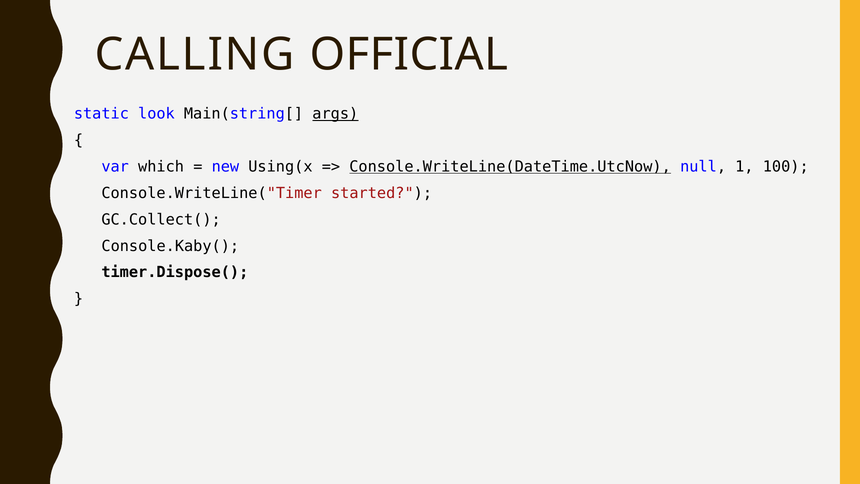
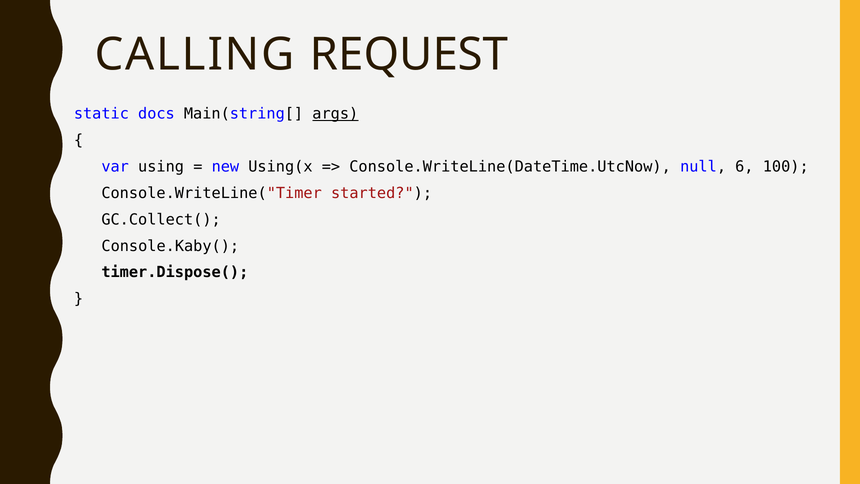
OFFICIAL: OFFICIAL -> REQUEST (409, 55)
look: look -> docs (156, 114)
which: which -> using (161, 167)
Console.WriteLine(DateTime.UtcNow underline: present -> none (510, 167)
1: 1 -> 6 (744, 167)
